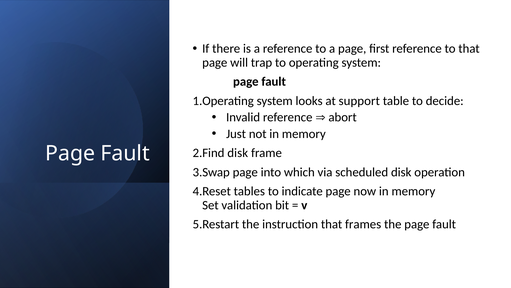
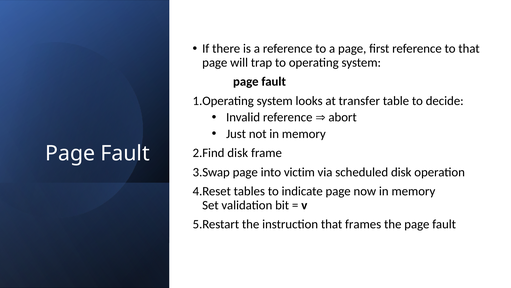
support: support -> transfer (359, 101)
which: which -> victim (299, 172)
